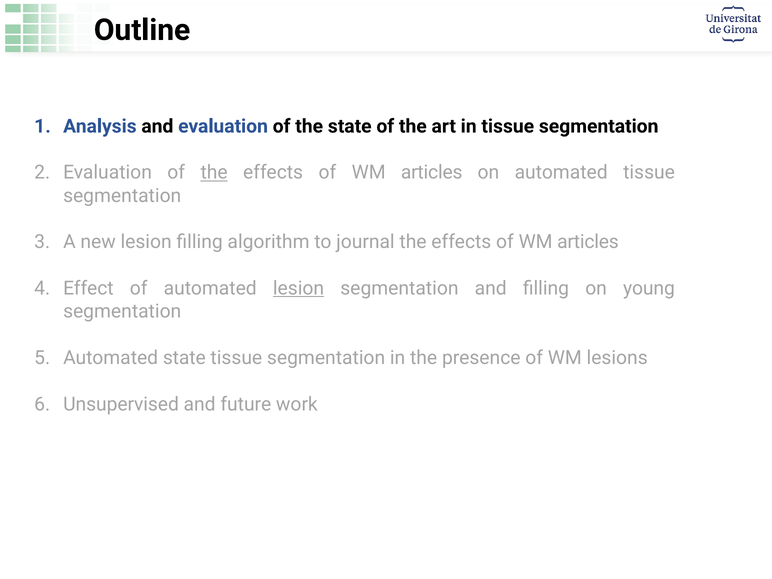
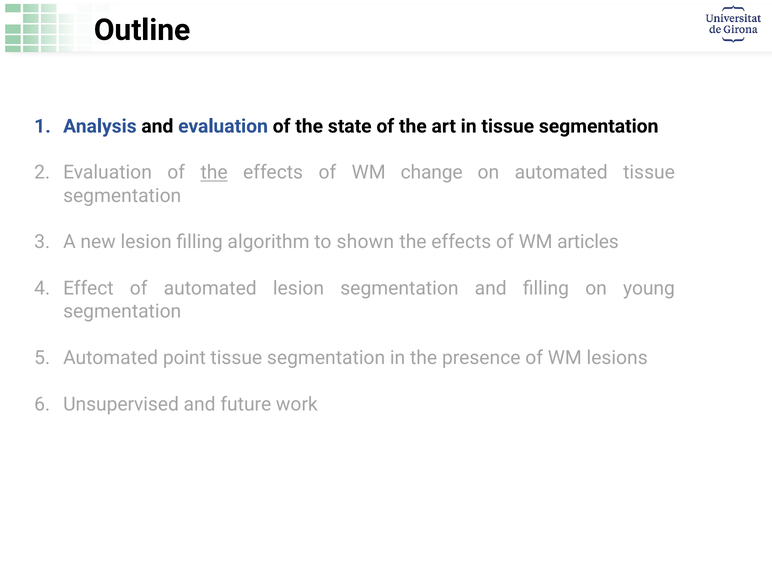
articles: articles -> change (432, 173)
journal: journal -> shown (365, 242)
lesion underline: present -> none (299, 288)
Automated state: state -> point (184, 358)
